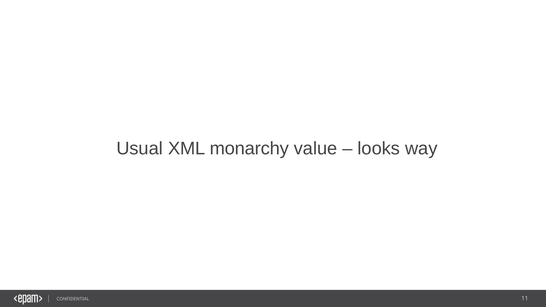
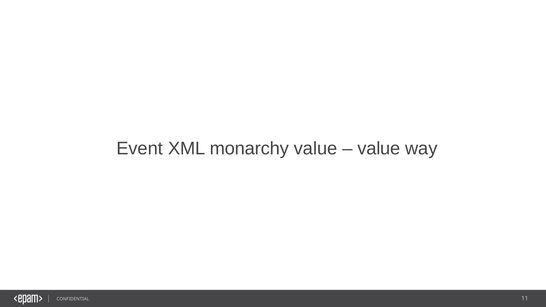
Usual: Usual -> Event (140, 149)
looks: looks -> value (379, 149)
